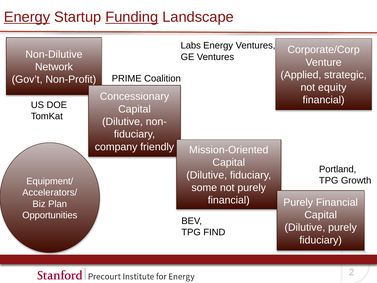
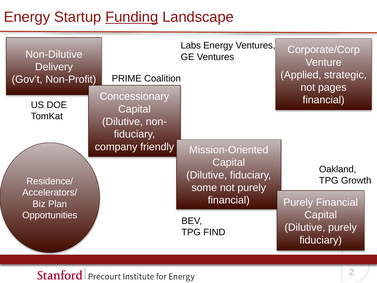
Energy underline: present -> none (27, 17)
Network: Network -> Delivery (54, 67)
equity: equity -> pages (332, 87)
Portland: Portland -> Oakland (338, 169)
Equipment/: Equipment/ -> Residence/ (50, 181)
